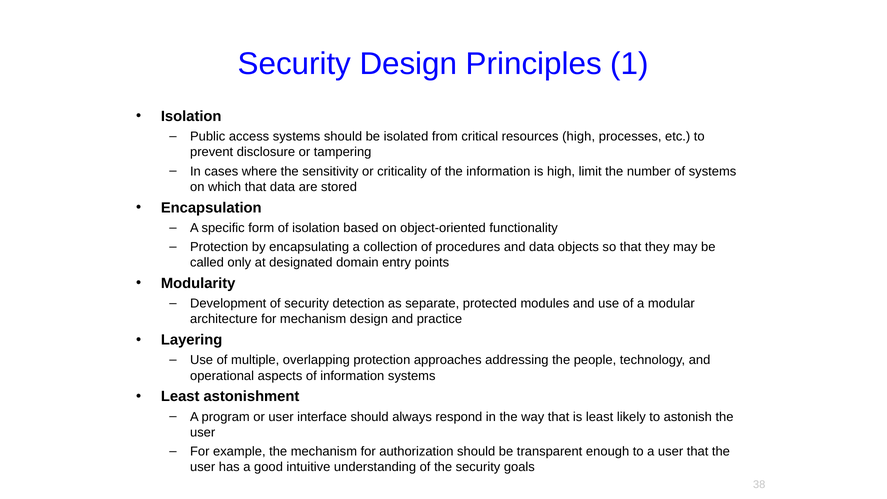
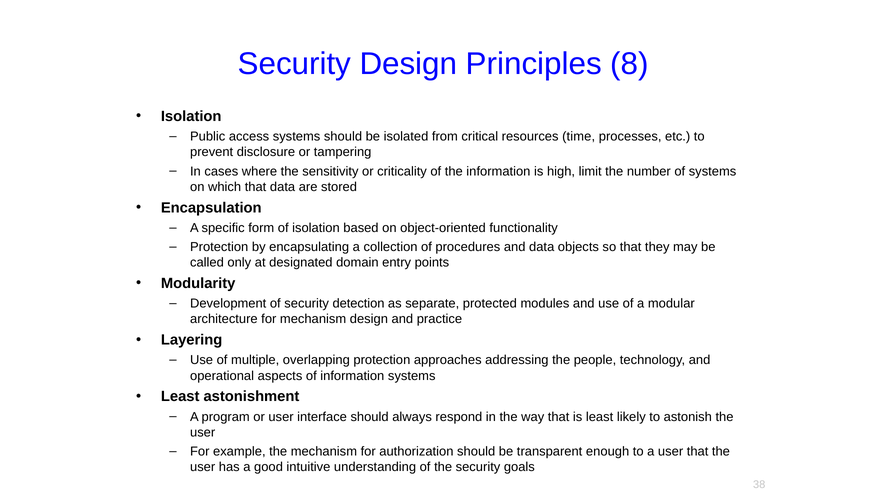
1: 1 -> 8 (630, 64)
resources high: high -> time (579, 137)
